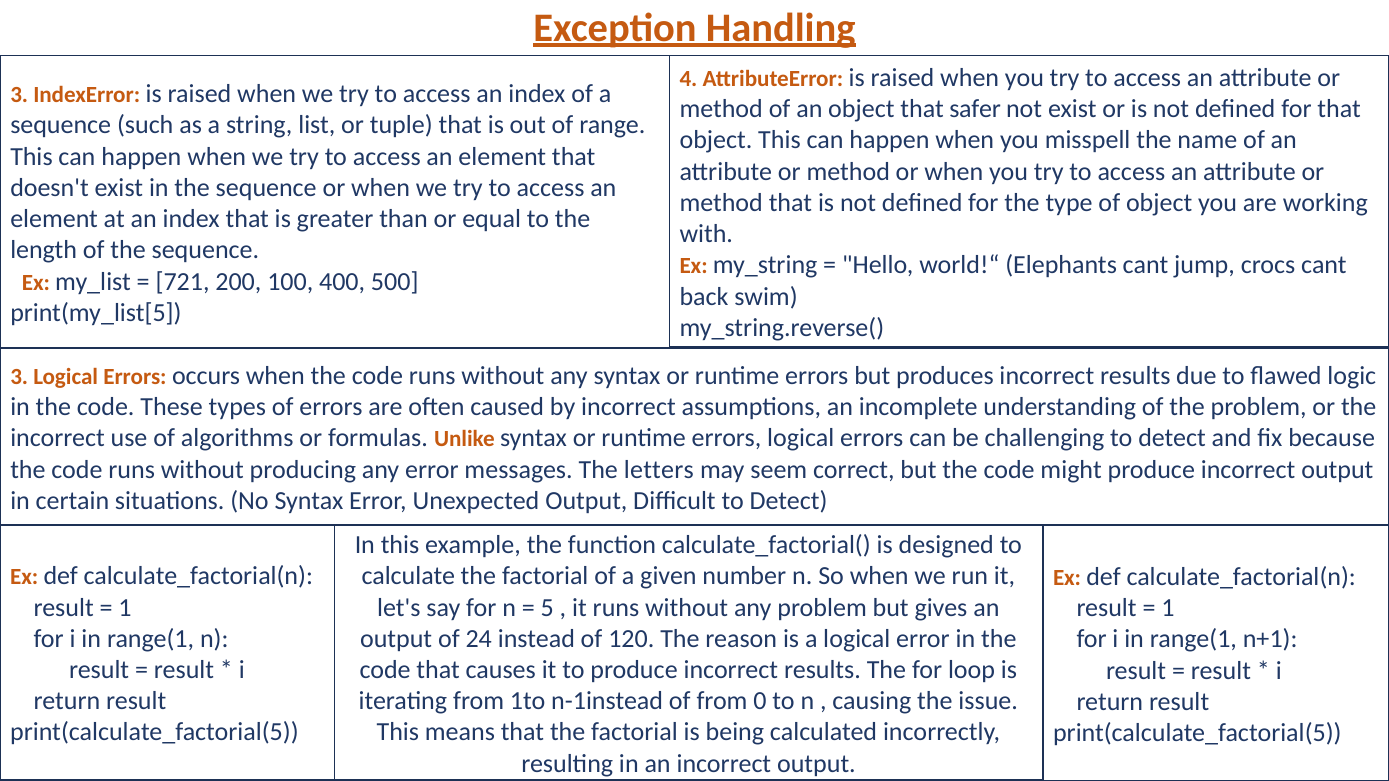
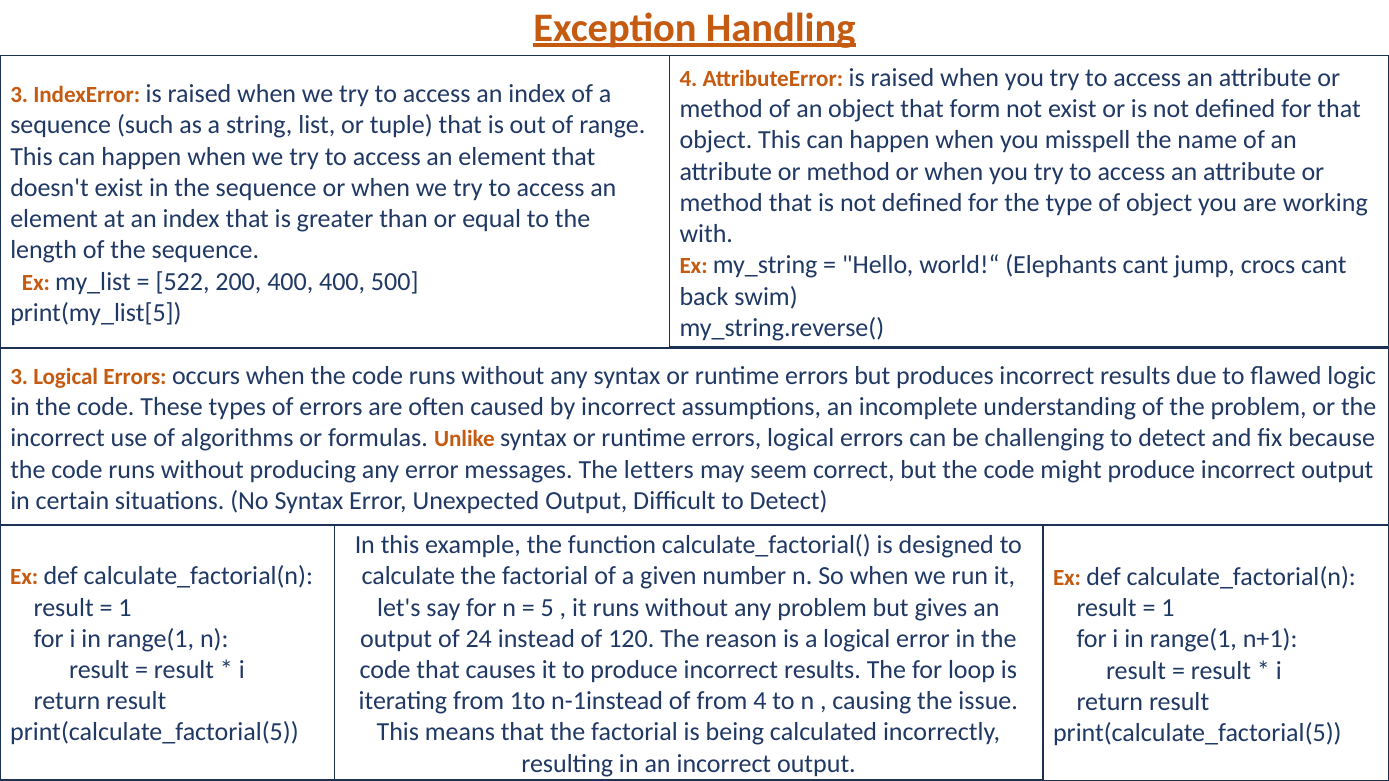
safer: safer -> form (975, 109)
721: 721 -> 522 (183, 282)
200 100: 100 -> 400 (290, 282)
from 0: 0 -> 4 (760, 701)
